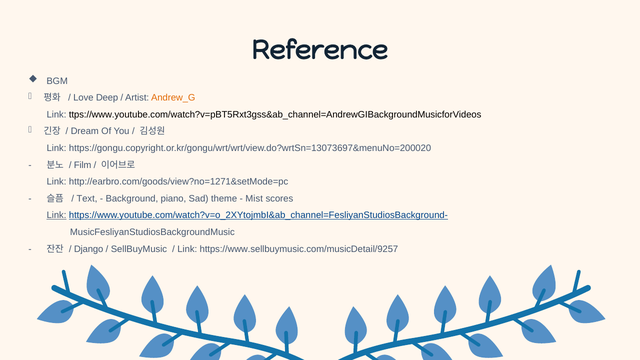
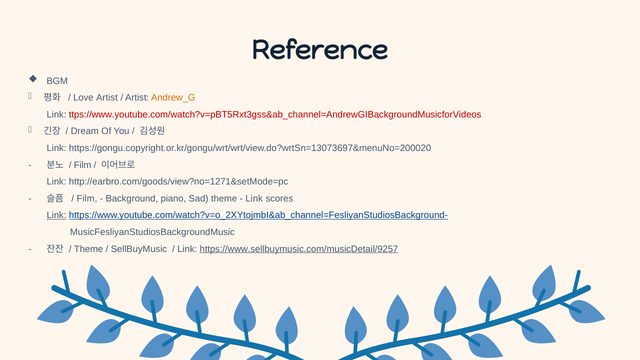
Love Deep: Deep -> Artist (107, 98)
ttps://www.youtube.com/watch?v=pBT5Rxt3gss&ab_channel=AndrewGIBackgroundMusicforVideos colour: black -> red (275, 115)
Text: Text -> Film (87, 199)
Mist: Mist -> Link (254, 199)
Django: Django -> Theme (89, 249)
https://www.sellbuymusic.com/musicDetail/9257 underline: none -> present (299, 249)
